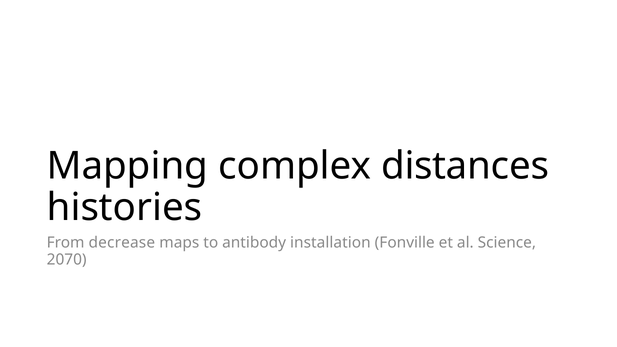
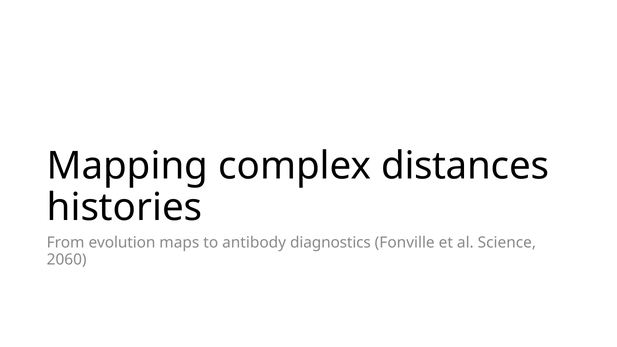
decrease: decrease -> evolution (122, 243)
installation: installation -> diagnostics (330, 243)
2070: 2070 -> 2060 (67, 259)
